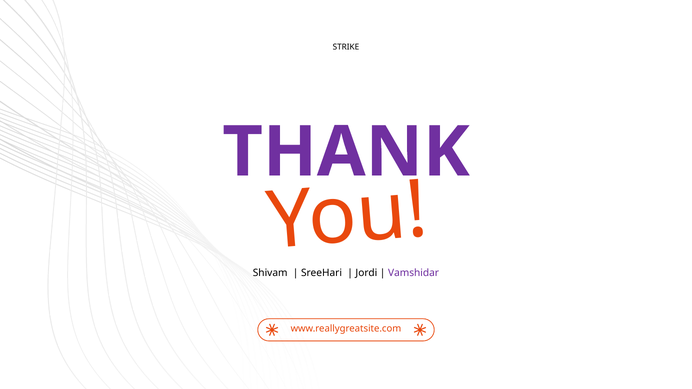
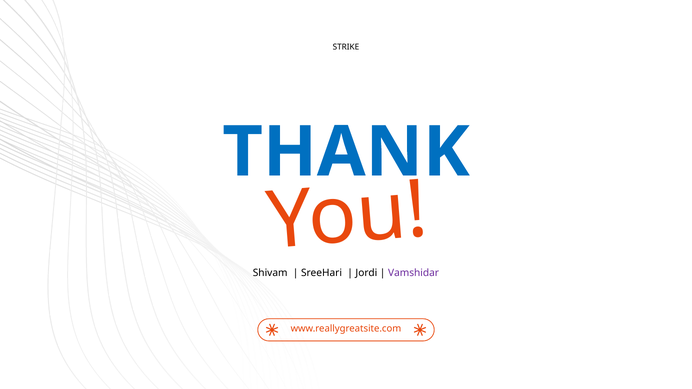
THANK colour: purple -> blue (346, 152)
